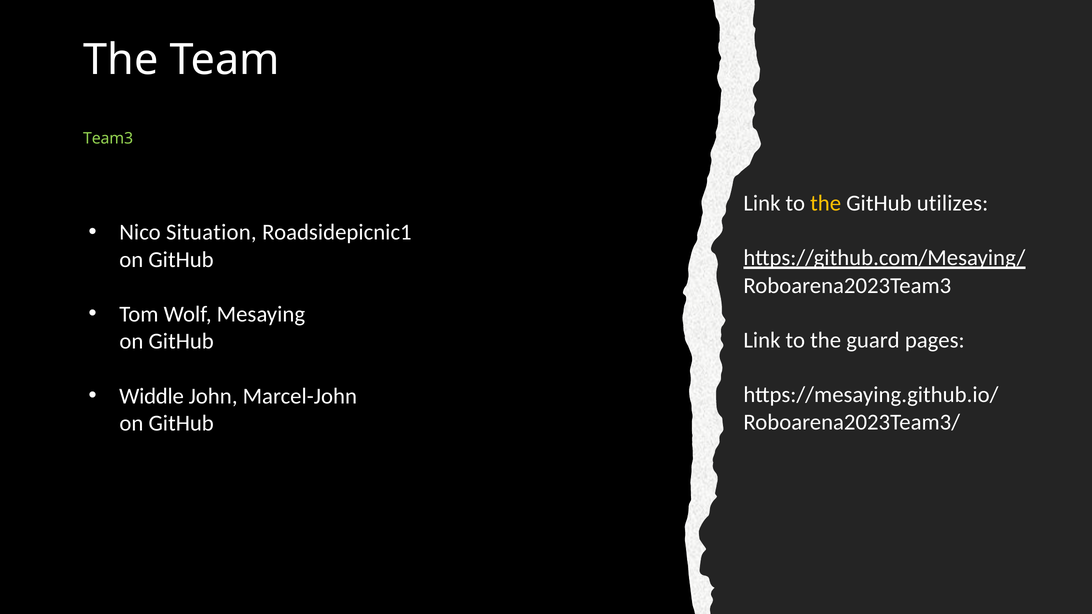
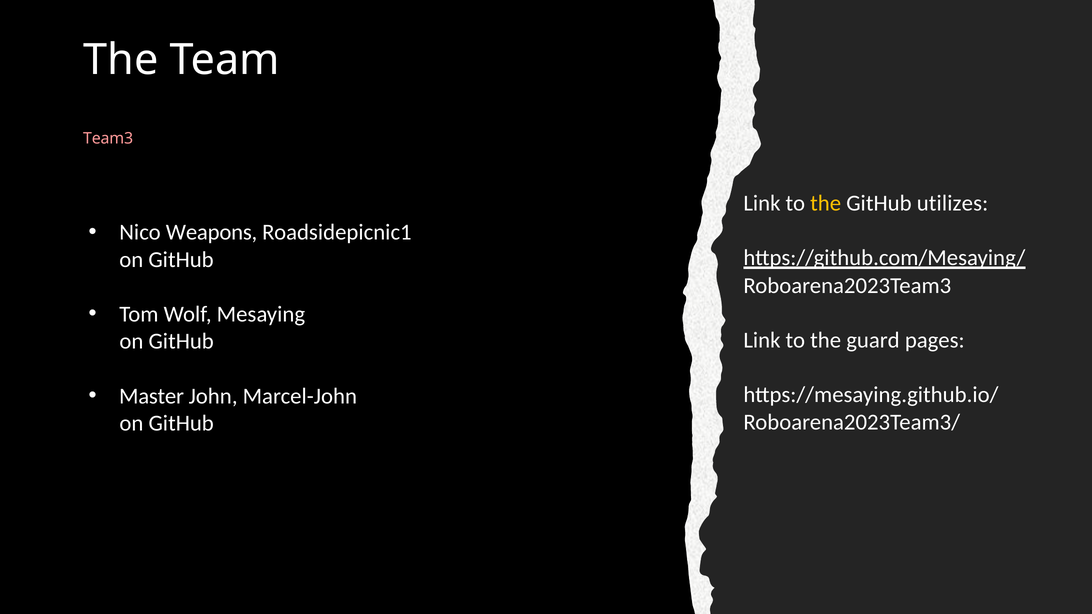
Team3 colour: light green -> pink (108, 139)
Situation: Situation -> Weapons (212, 232)
Widdle: Widdle -> Master (152, 396)
